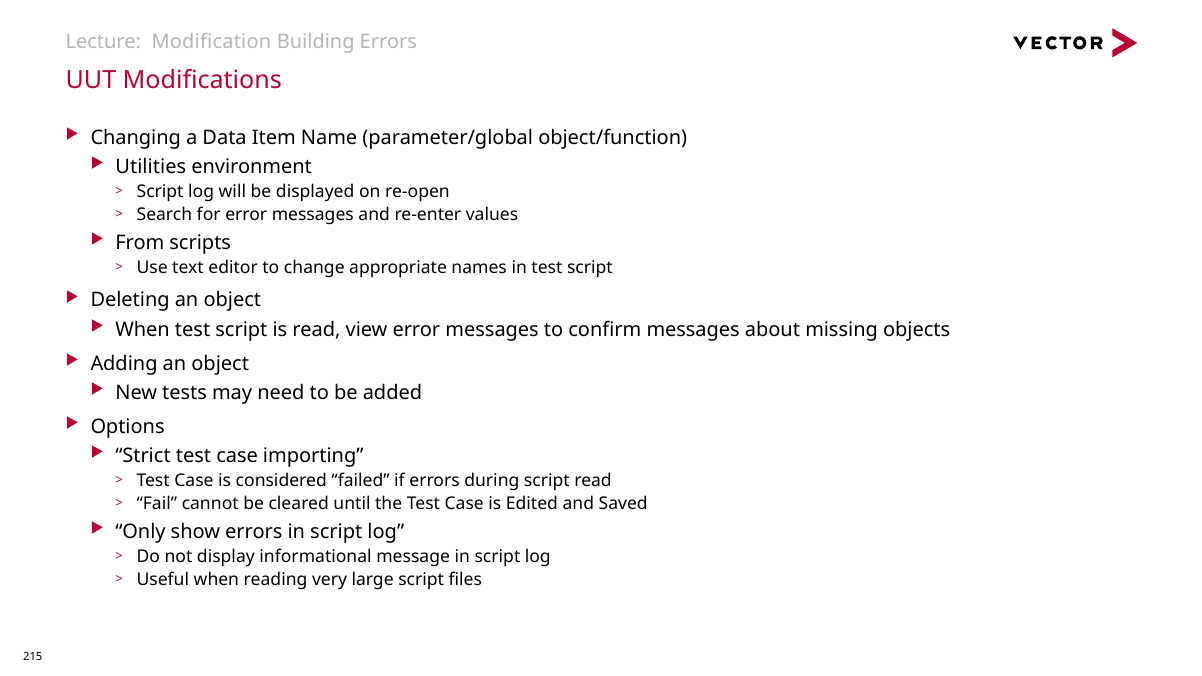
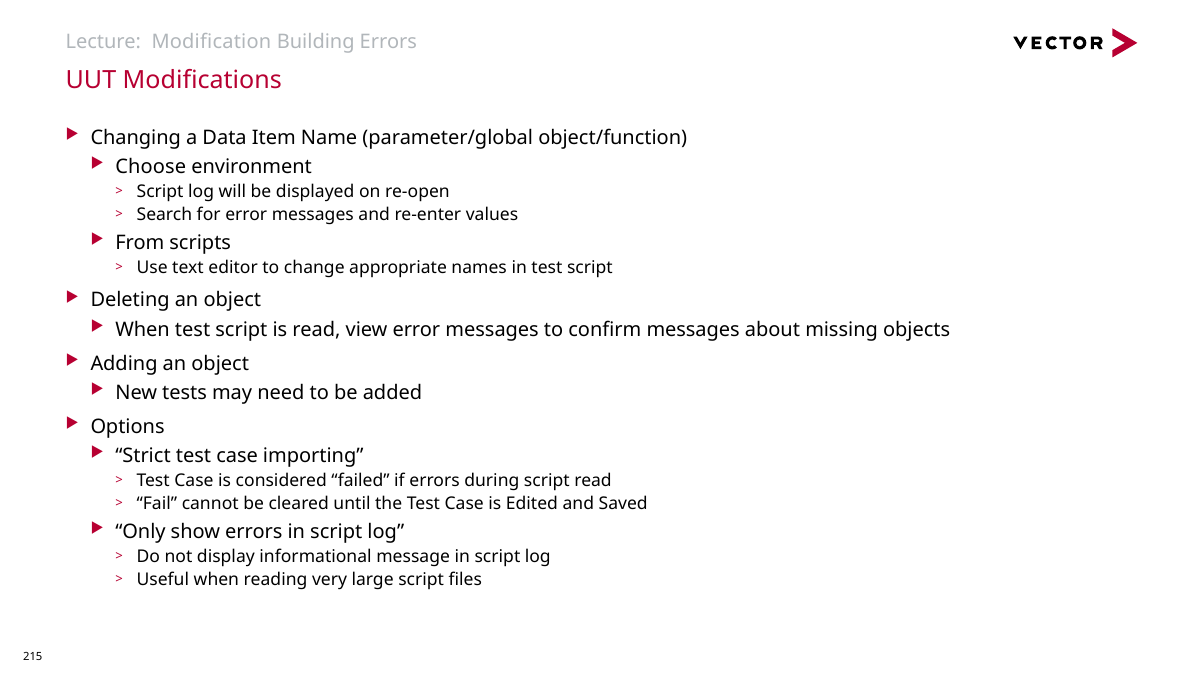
Utilities: Utilities -> Choose (151, 167)
